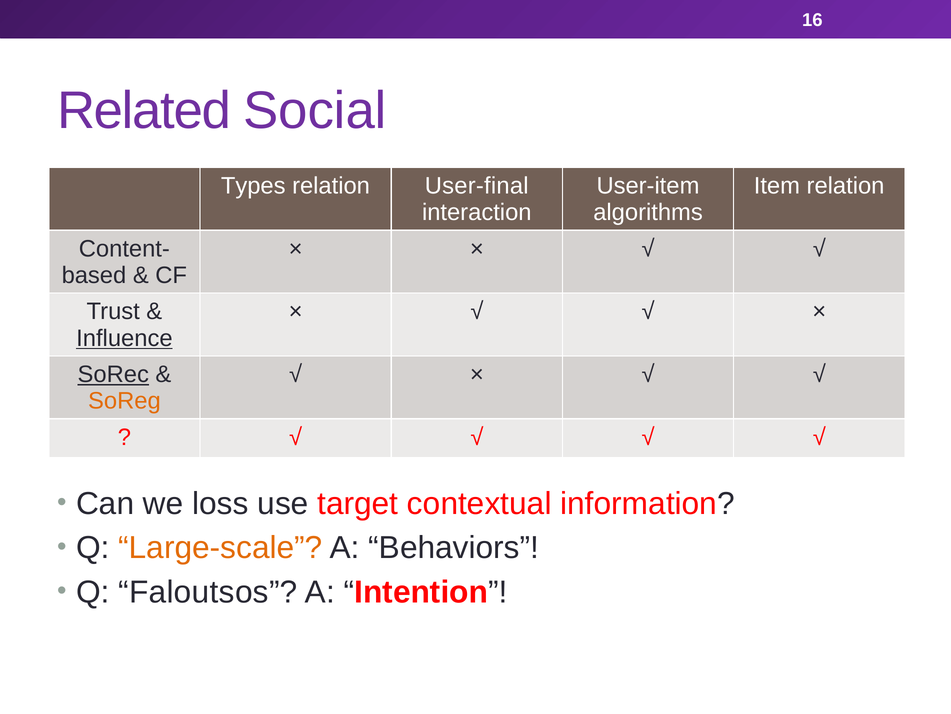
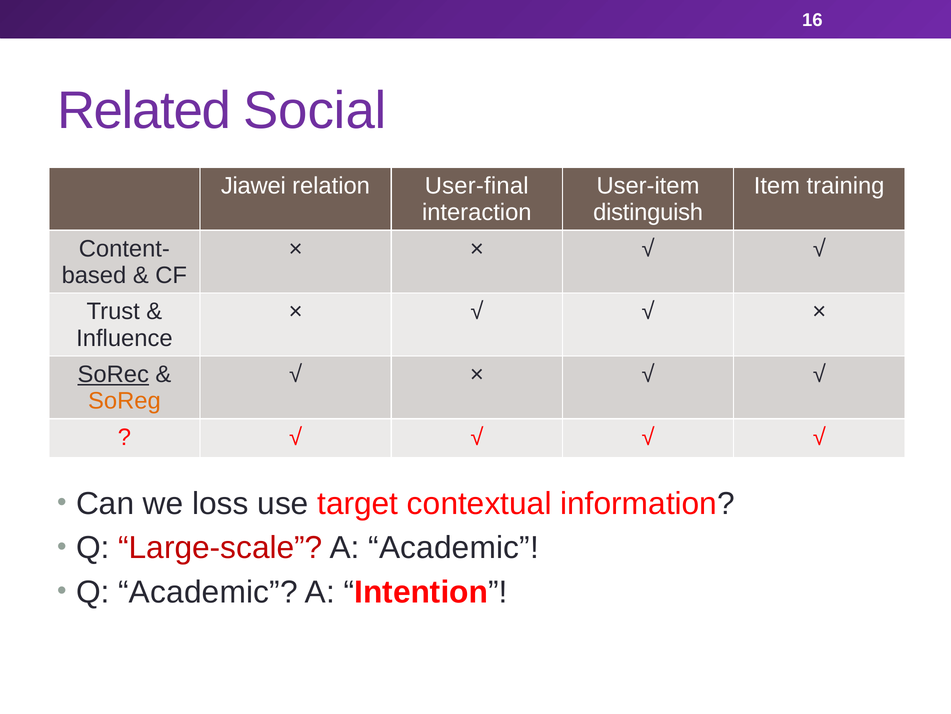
Types: Types -> Jiawei (253, 186)
Item relation: relation -> training (846, 186)
algorithms: algorithms -> distinguish (648, 212)
Influence underline: present -> none (124, 338)
Large-scale colour: orange -> red (220, 547)
A Behaviors: Behaviors -> Academic (454, 547)
Q Faloutsos: Faloutsos -> Academic (208, 592)
